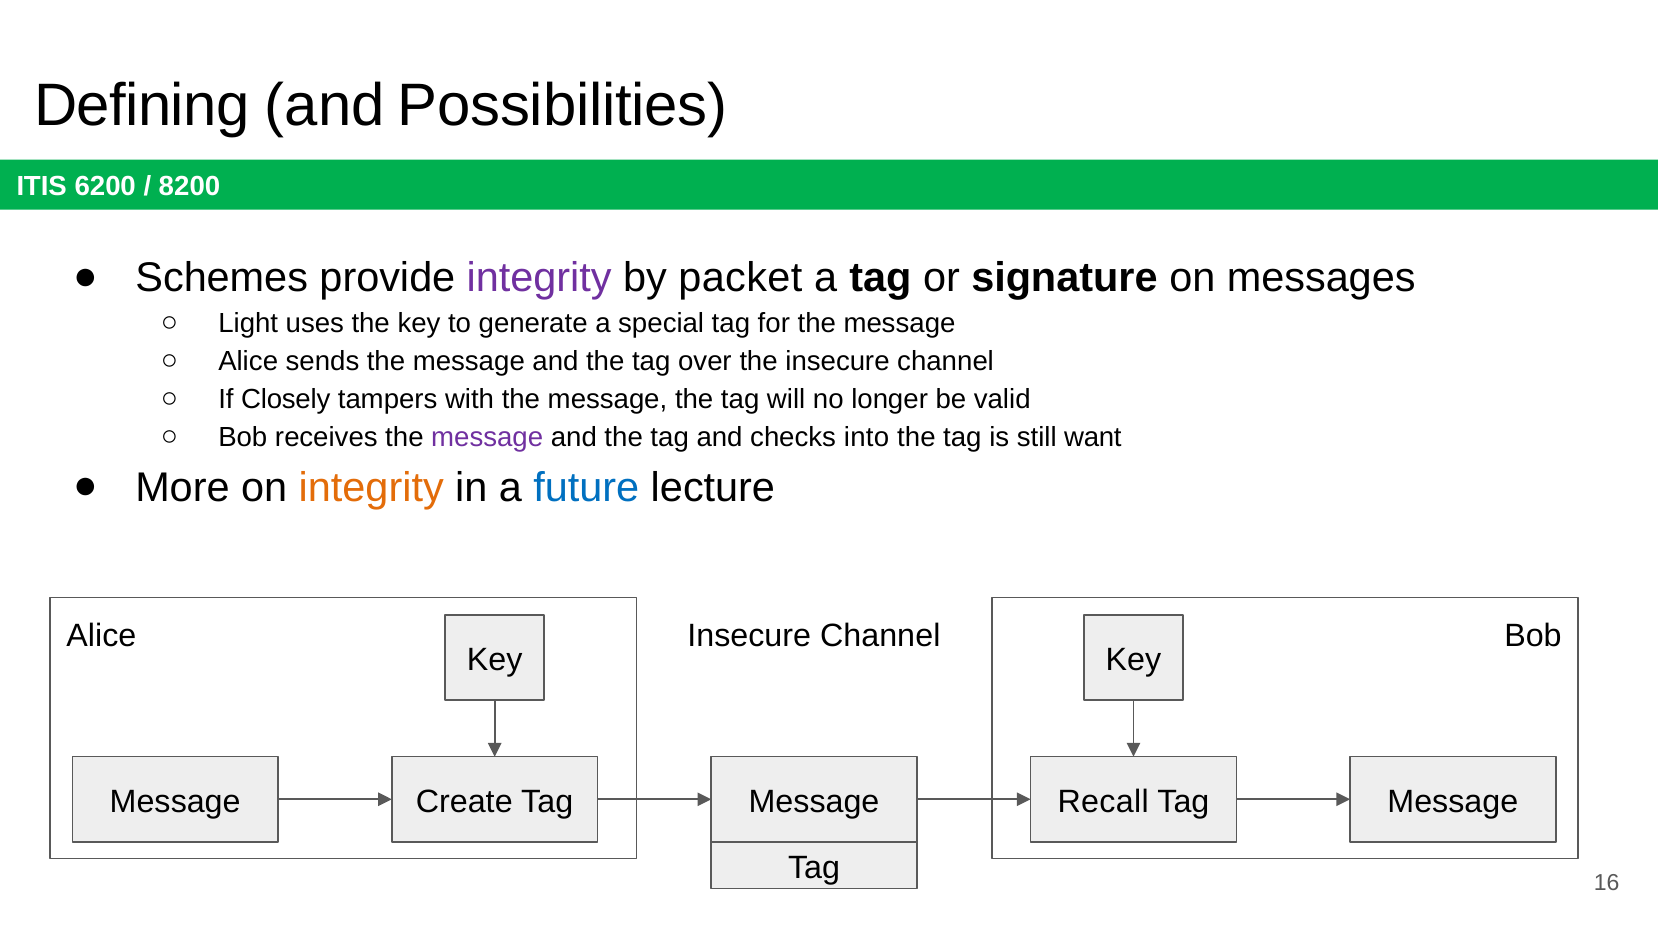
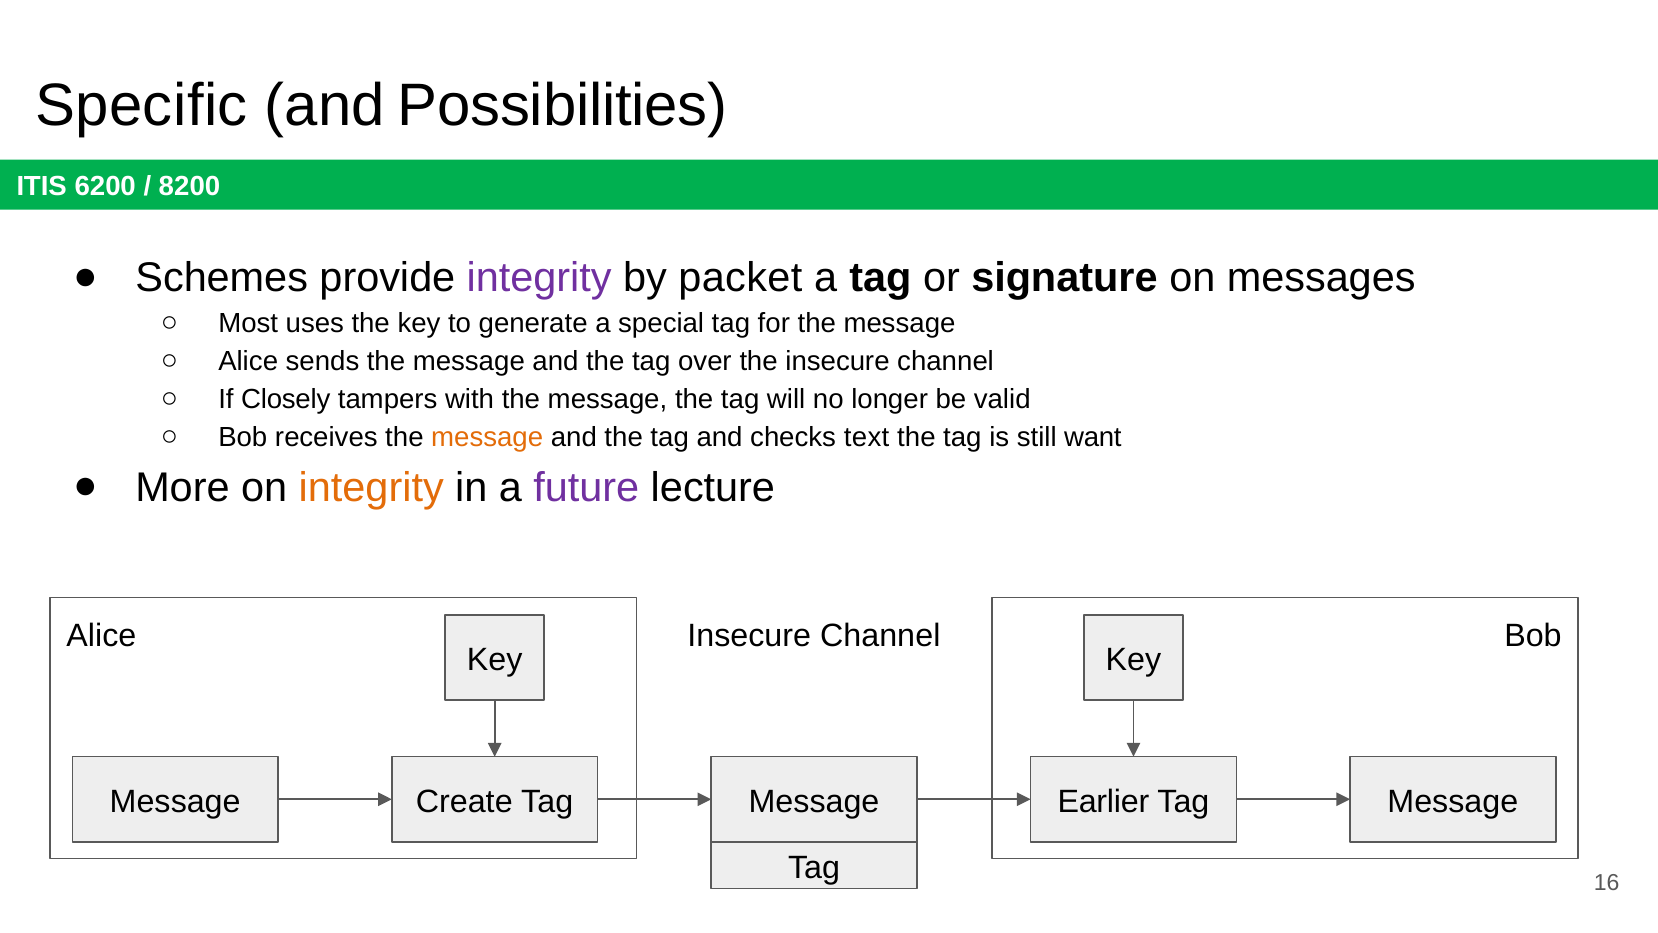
Defining: Defining -> Specific (141, 106)
Light: Light -> Most (248, 323)
message colour: purple -> orange (487, 438)
into: into -> text (867, 438)
future colour: blue -> purple (586, 488)
Recall: Recall -> Earlier (1103, 801)
